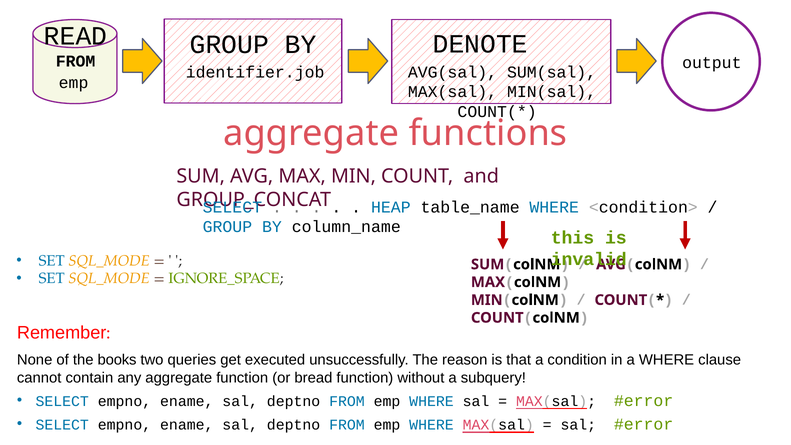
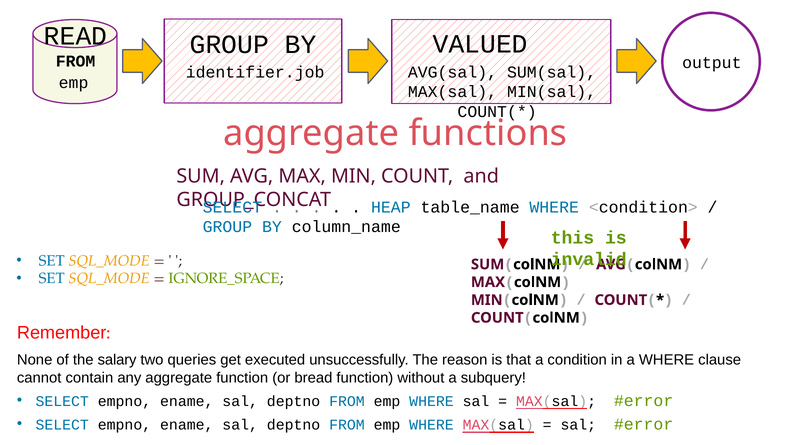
DENOTE: DENOTE -> VALUED (480, 44)
books: books -> salary (117, 360)
